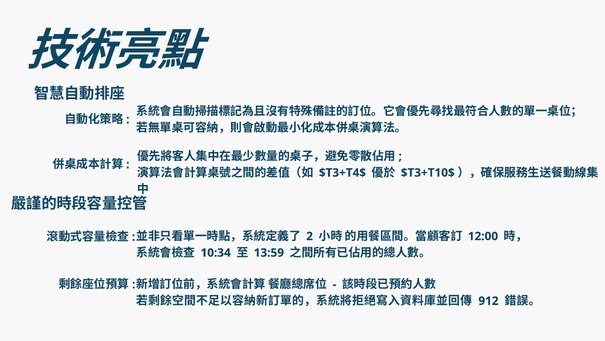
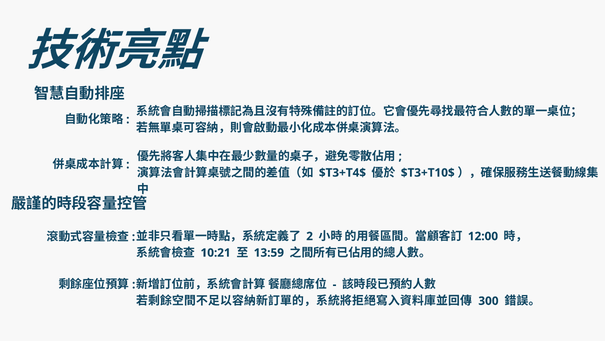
10:34: 10:34 -> 10:21 (216, 252)
912: 912 -> 300 (488, 300)
